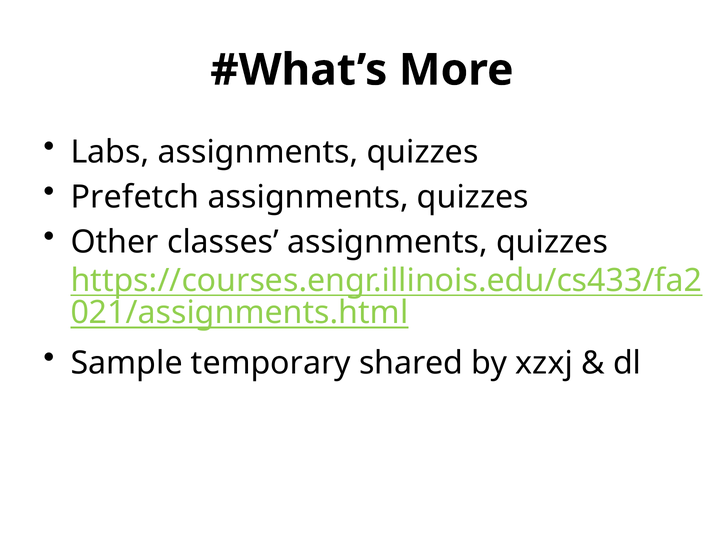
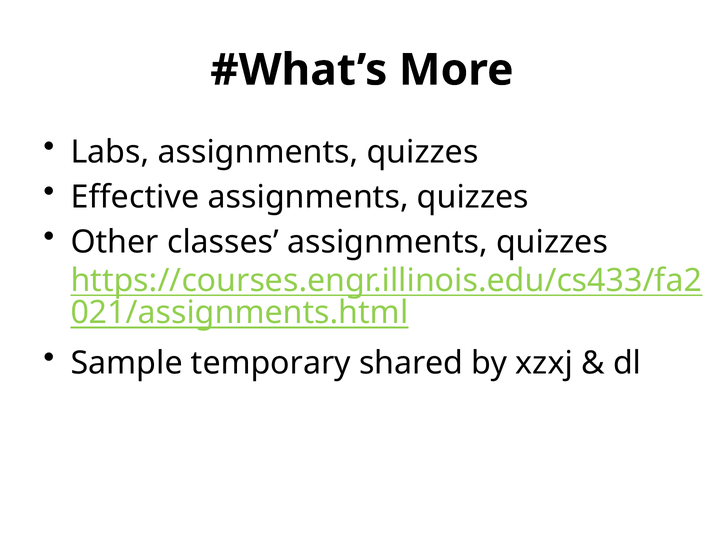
Prefetch: Prefetch -> Effective (135, 197)
